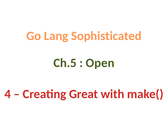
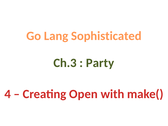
Ch.5: Ch.5 -> Ch.3 (65, 63)
Open: Open -> Party (100, 63)
Great: Great -> Open (83, 94)
